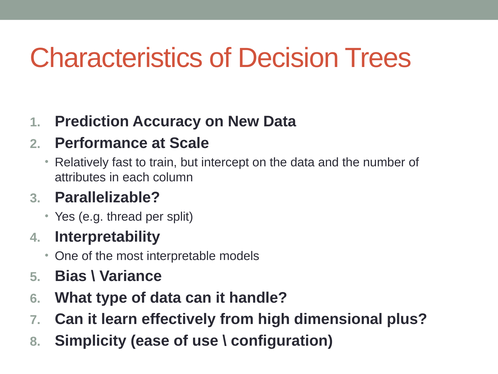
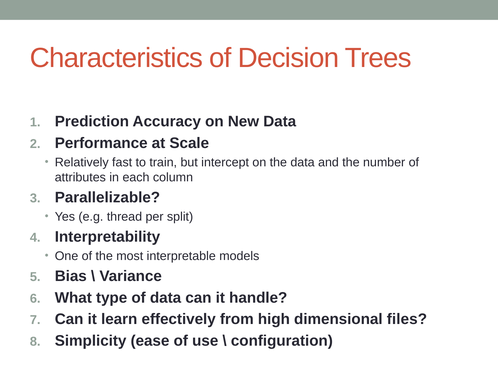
plus: plus -> files (407, 319)
